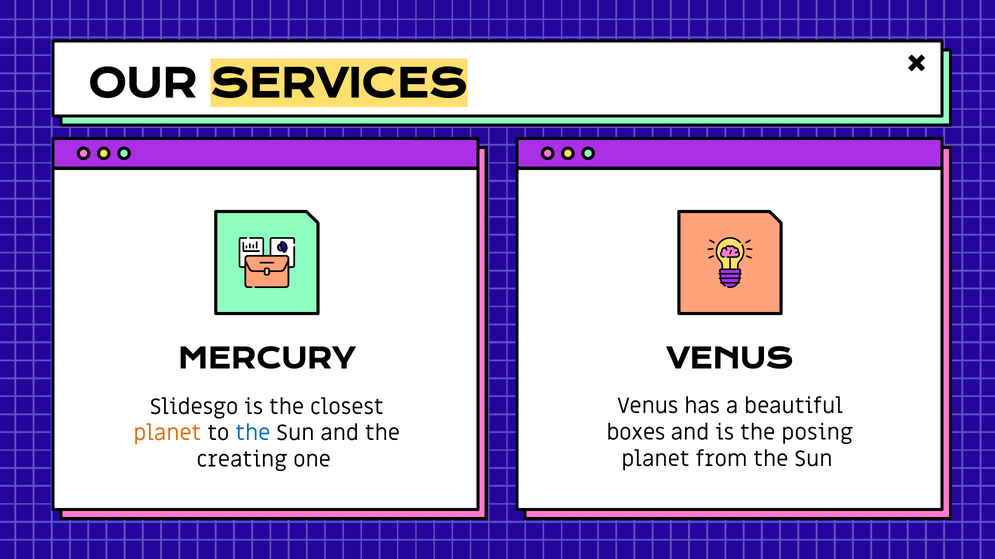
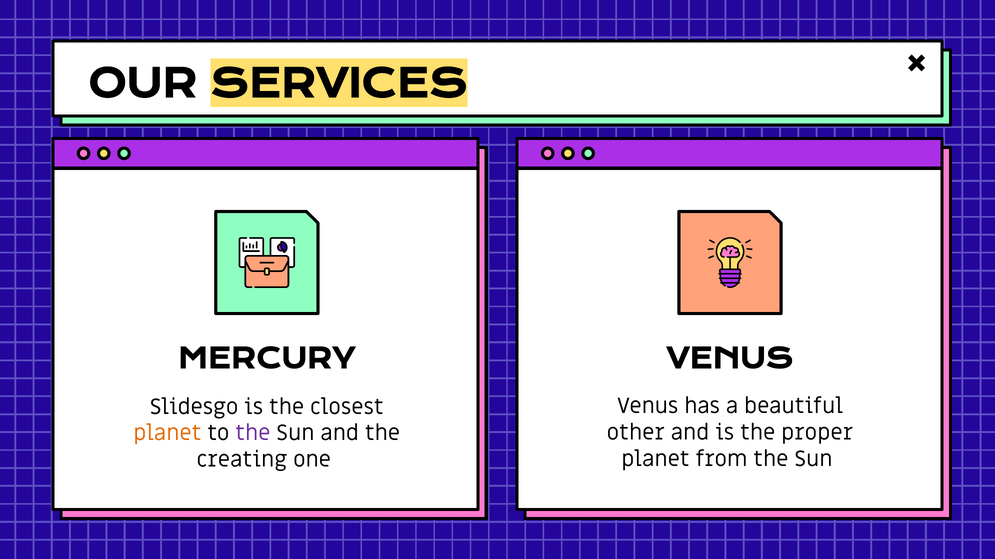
boxes: boxes -> other (636, 433)
posing: posing -> proper (817, 433)
the colour: blue -> purple (253, 434)
